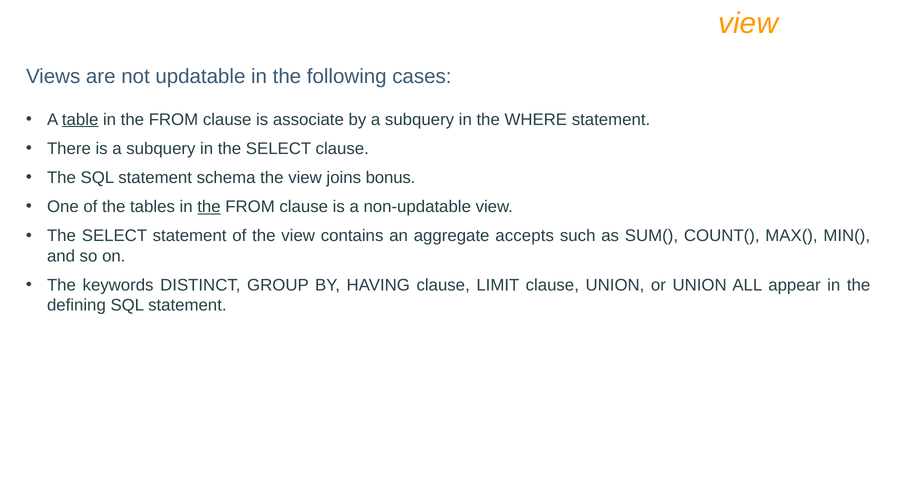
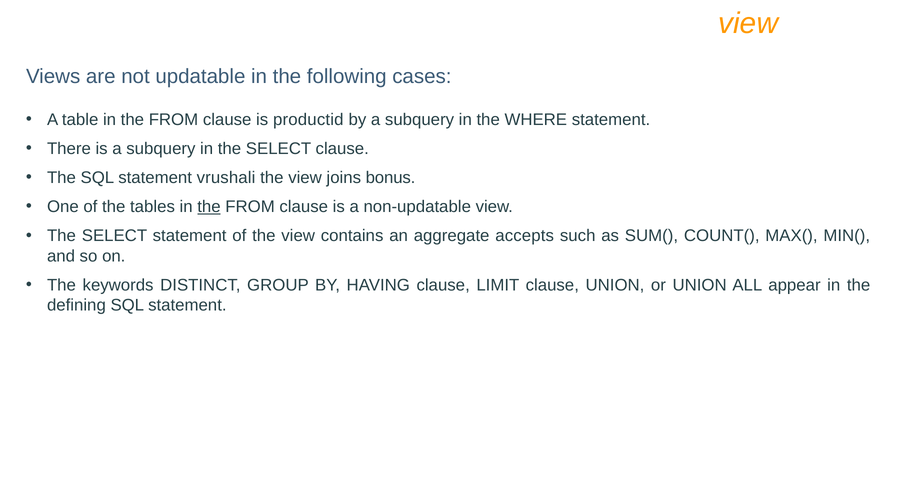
table underline: present -> none (80, 120)
associate: associate -> productid (308, 120)
schema: schema -> vrushali (226, 178)
